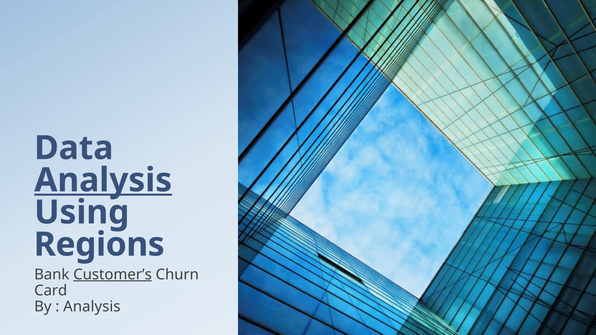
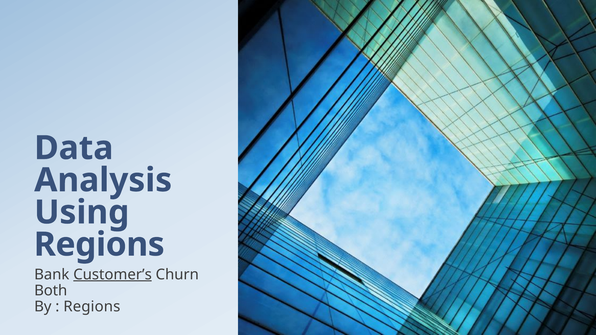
Analysis underline: present -> none (103, 180)
Card: Card -> Both (51, 291)
Analysis: Analysis -> Regions (92, 307)
